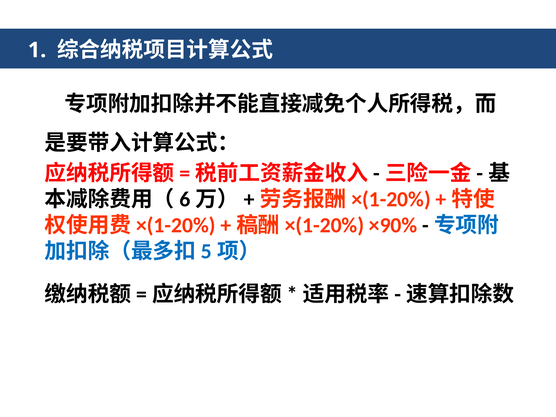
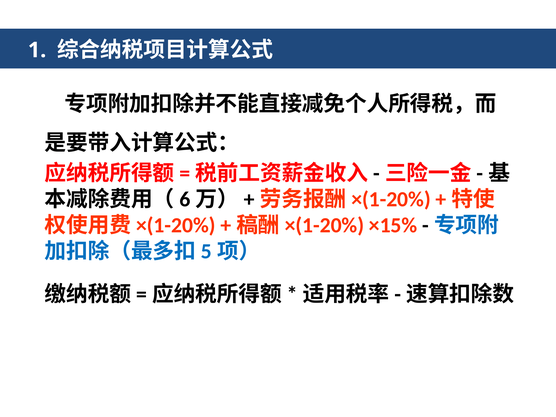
×90%: ×90% -> ×15% (393, 225)
